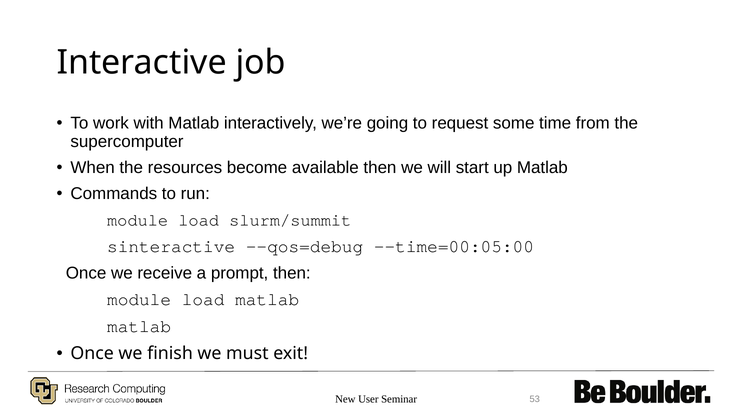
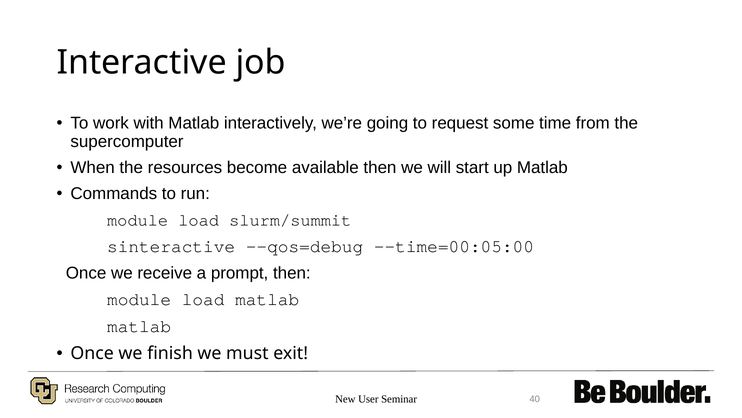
53: 53 -> 40 (535, 399)
